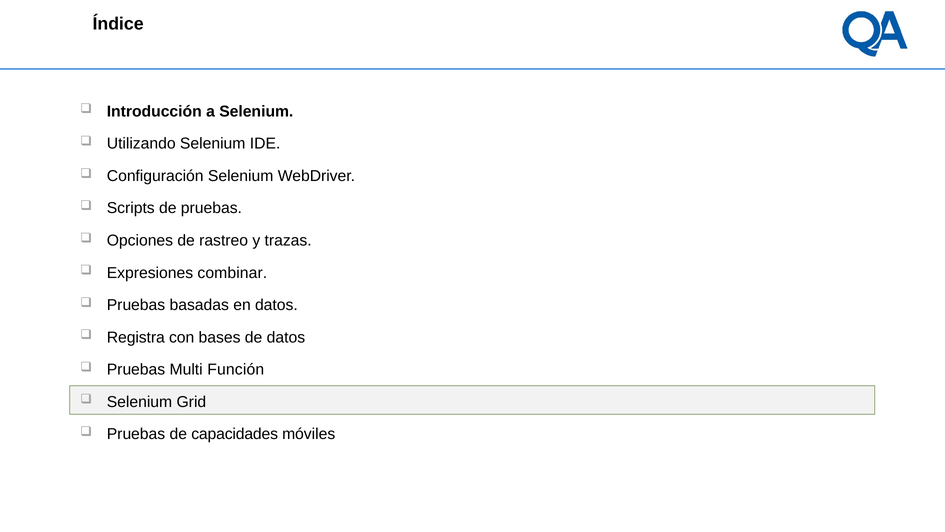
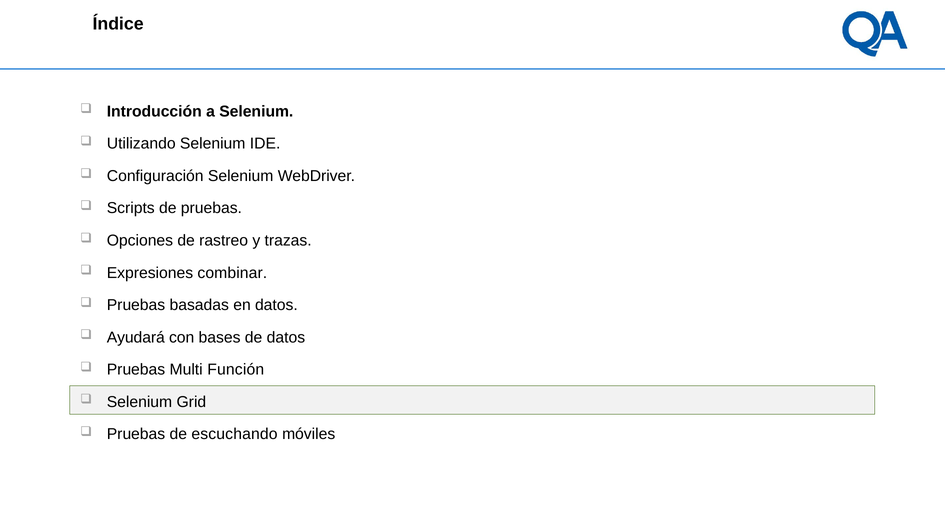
Registra: Registra -> Ayudará (136, 337)
capacidades: capacidades -> escuchando (234, 434)
